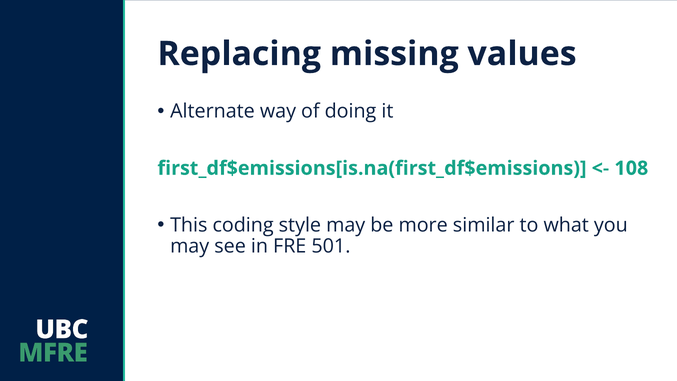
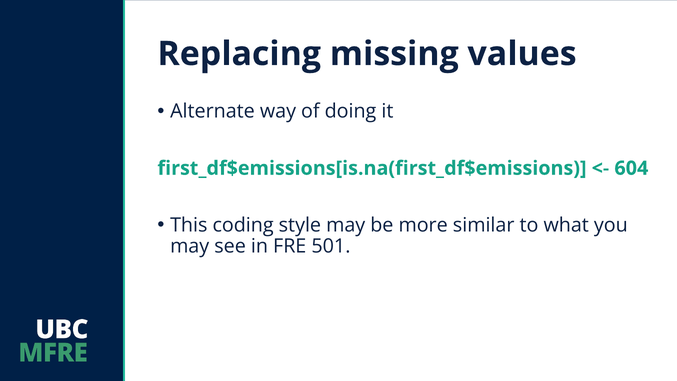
108: 108 -> 604 (631, 168)
